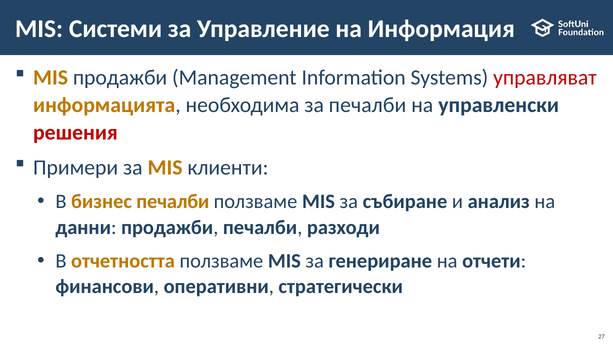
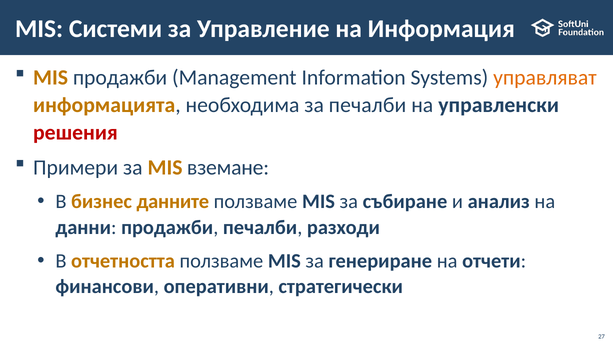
управляват colour: red -> orange (545, 78)
клиенти: клиенти -> вземане (228, 167)
бизнес печалби: печалби -> данните (173, 202)
